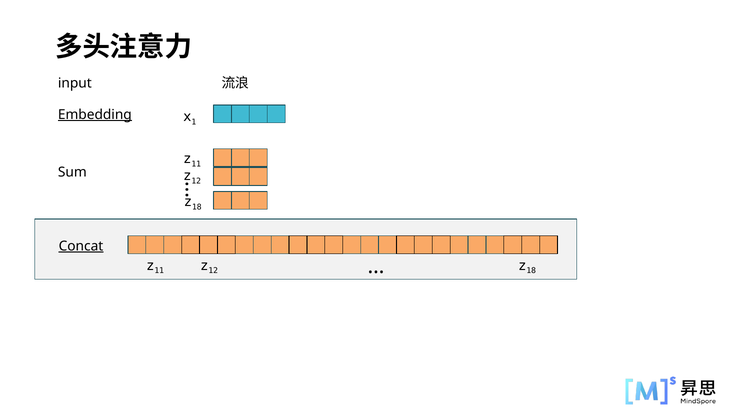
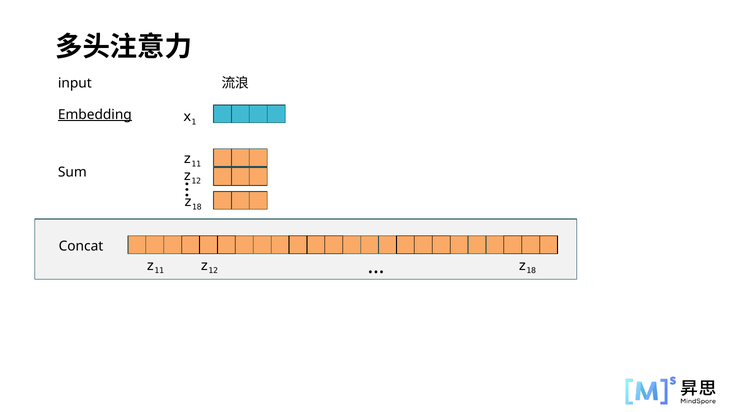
Concat underline: present -> none (81, 246)
